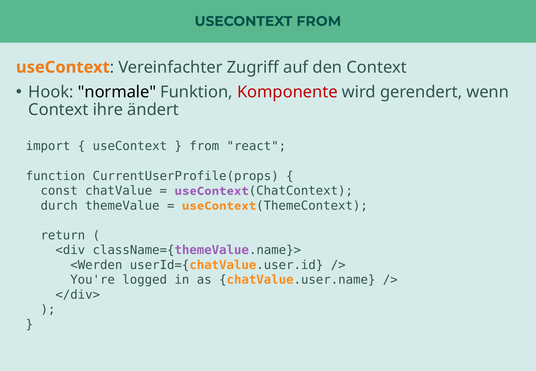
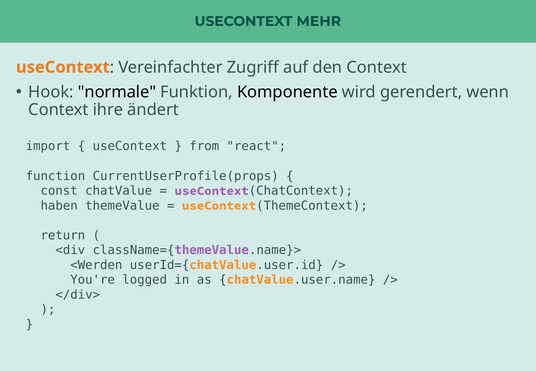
USECONTEXT FROM: FROM -> MEHR (319, 21)
Komponente colour: red -> black (287, 92)
durch: durch -> haben (59, 206)
